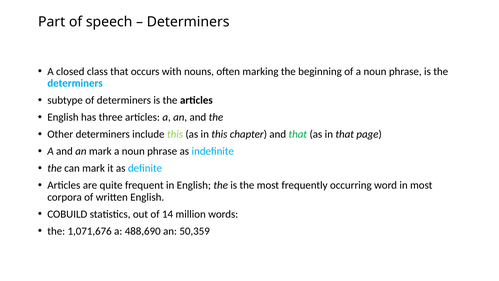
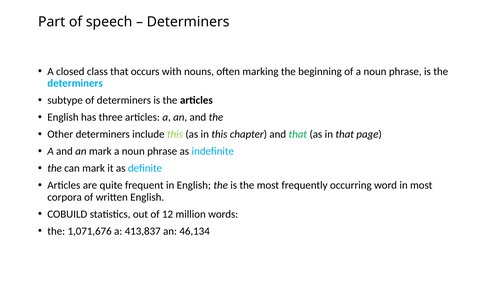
14: 14 -> 12 (168, 214)
488,690: 488,690 -> 413,837 (143, 231)
50,359: 50,359 -> 46,134 (195, 231)
